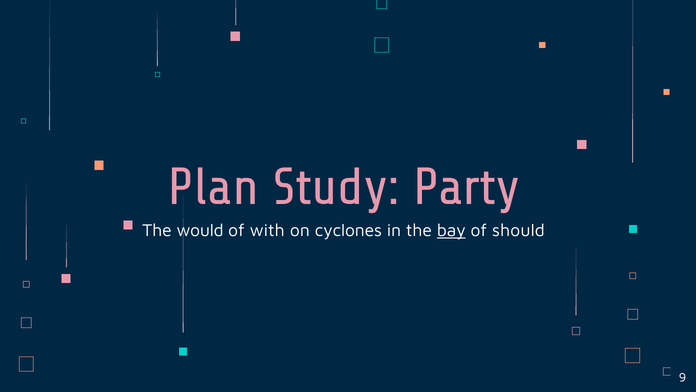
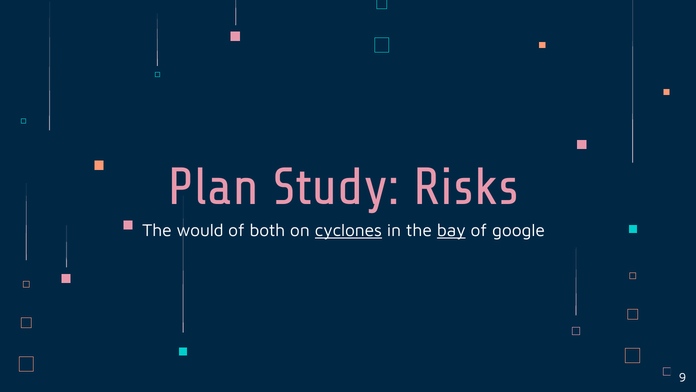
Party: Party -> Risks (466, 187)
with: with -> both (267, 230)
cyclones underline: none -> present (348, 230)
should: should -> google (519, 230)
